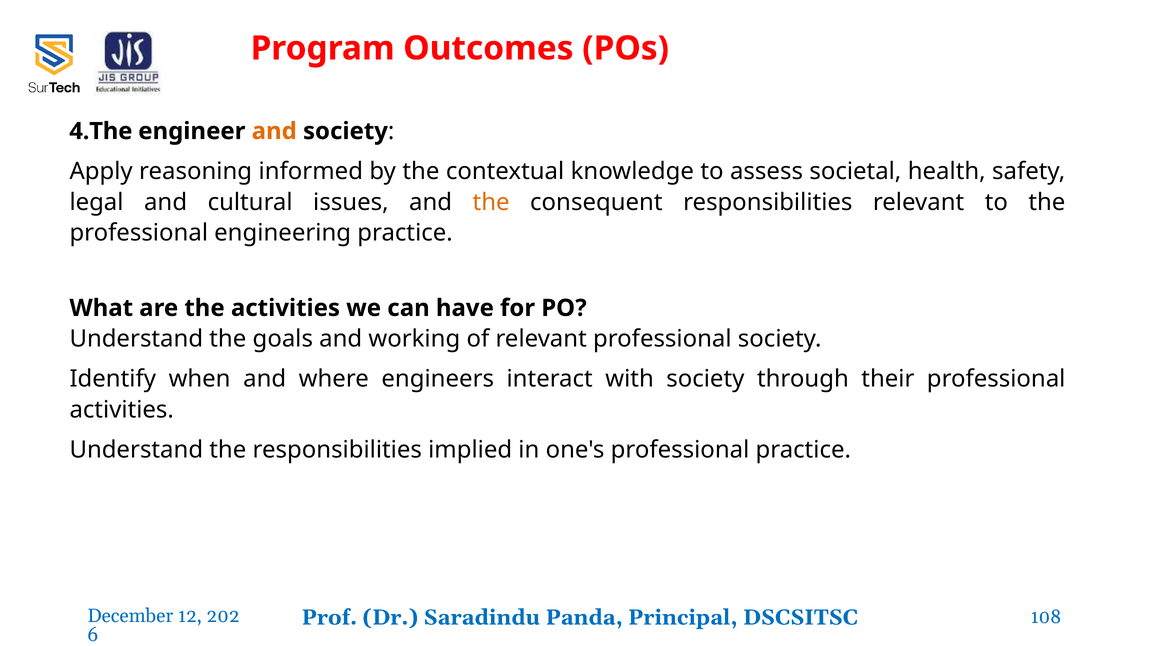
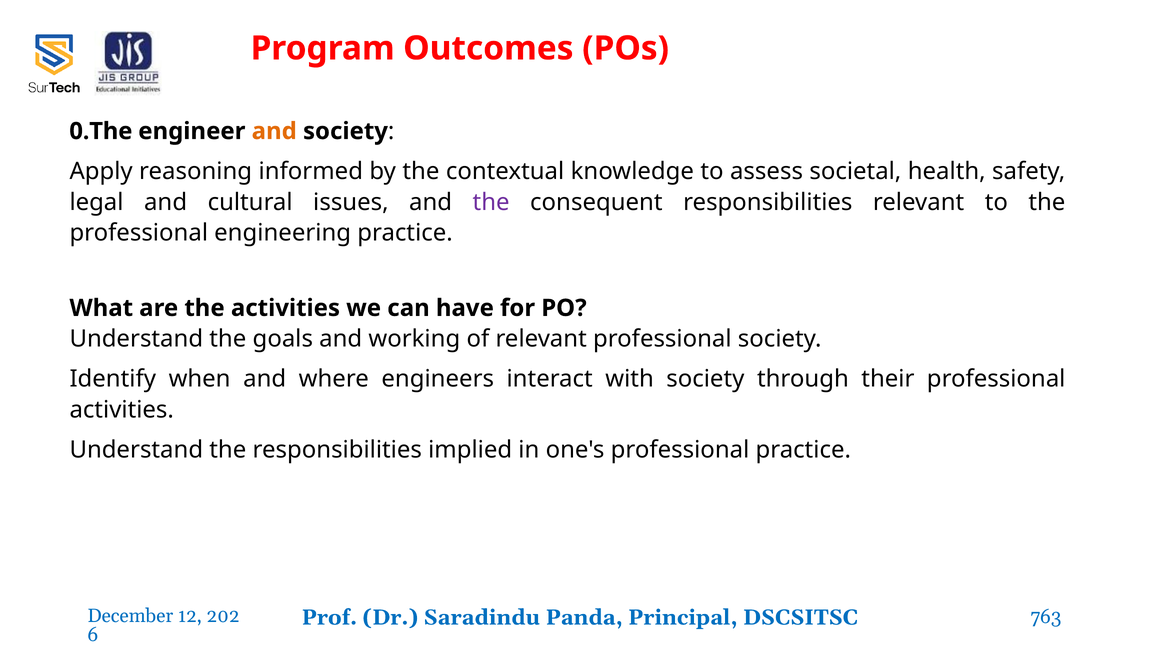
4.The: 4.The -> 0.The (101, 131)
the colour: orange -> purple (491, 202)
108: 108 -> 763 (1046, 617)
